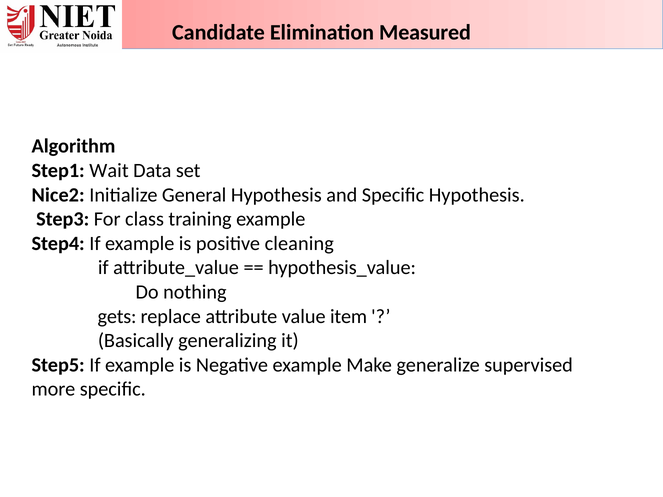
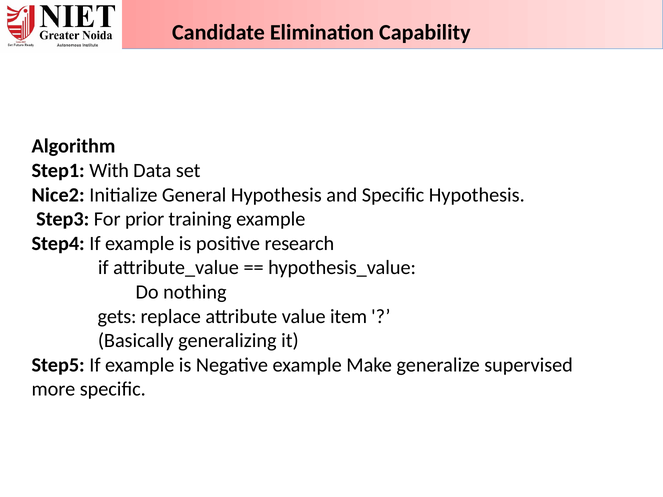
Measured: Measured -> Capability (425, 32)
Wait: Wait -> With (109, 171)
class: class -> prior (145, 219)
cleaning: cleaning -> research (299, 244)
